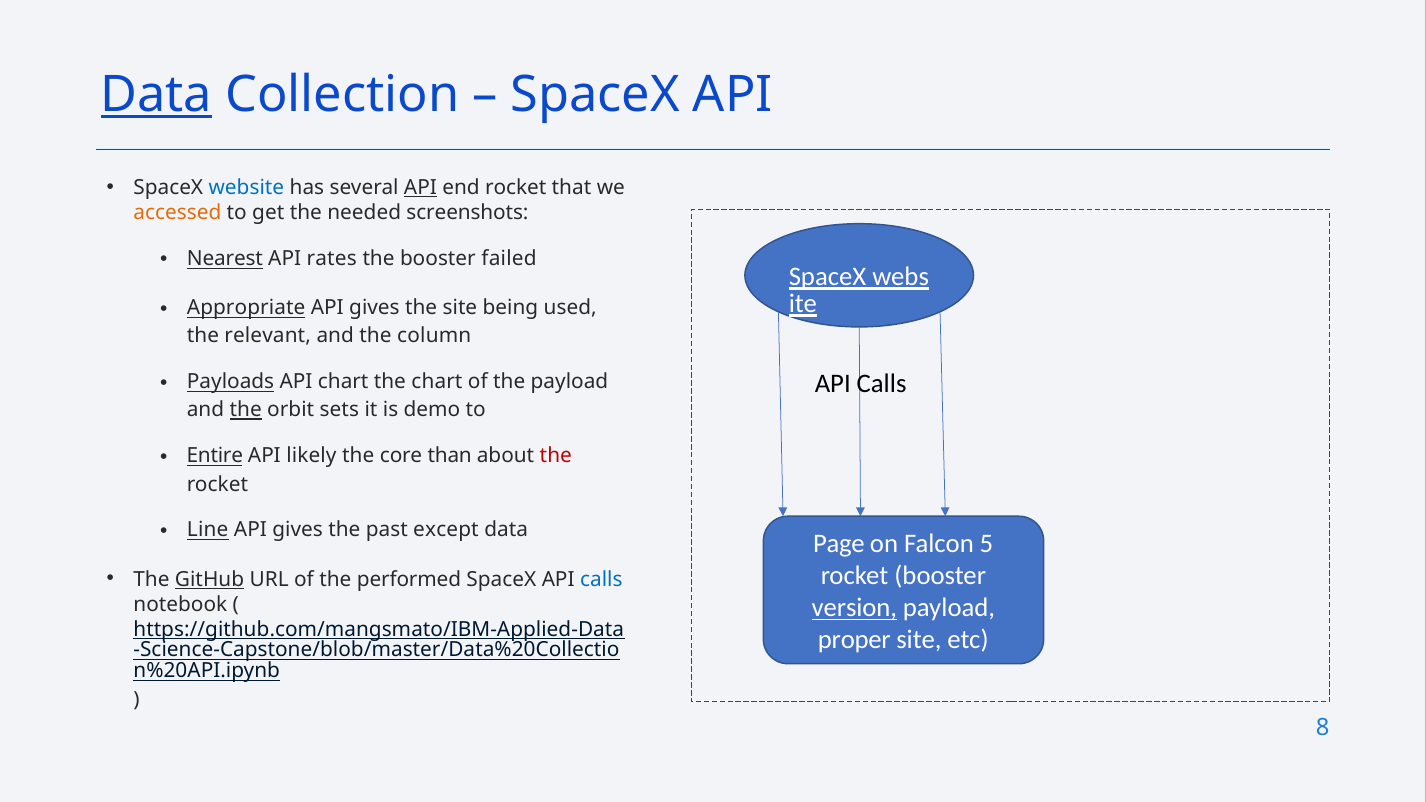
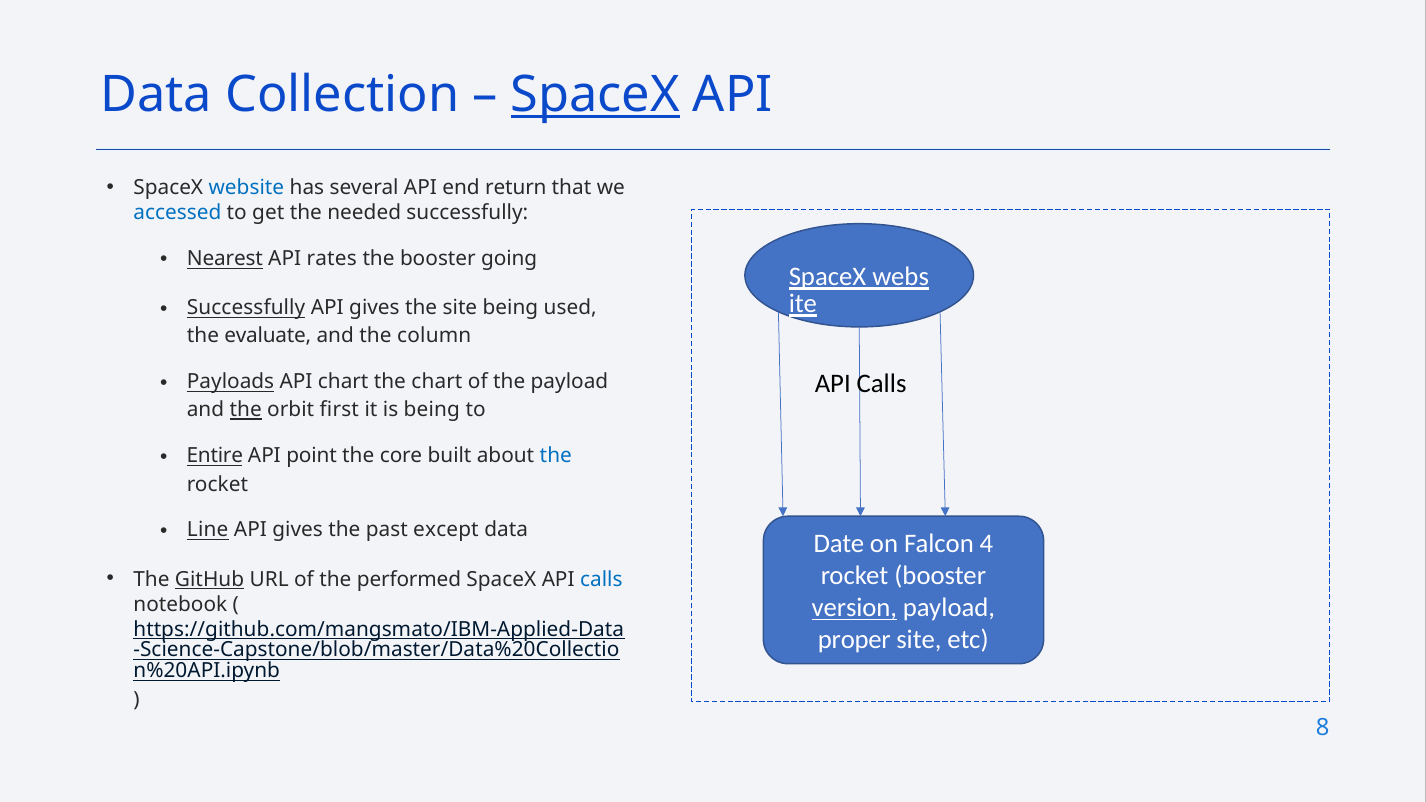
Data underline: present -> none (157, 95)
SpaceX underline: none -> present (595, 95)
API underline: present -> none (420, 188)
end rocket: rocket -> return (516, 188)
accessed colour: orange -> blue (177, 213)
needed screenshots: screenshots -> successfully (467, 213)
failed: failed -> going (509, 259)
Appropriate: Appropriate -> Successfully (246, 308)
relevant: relevant -> evaluate (268, 336)
sets: sets -> first (339, 410)
is demo: demo -> being (432, 410)
likely: likely -> point (312, 456)
than: than -> built (450, 456)
the colour: red -> blue (556, 456)
Page: Page -> Date (839, 544)
5: 5 -> 4 (986, 544)
